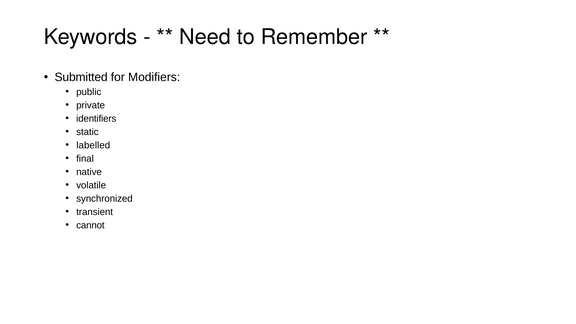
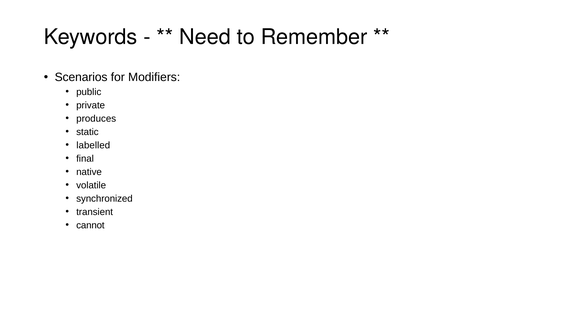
Submitted: Submitted -> Scenarios (81, 77)
identifiers: identifiers -> produces (96, 119)
